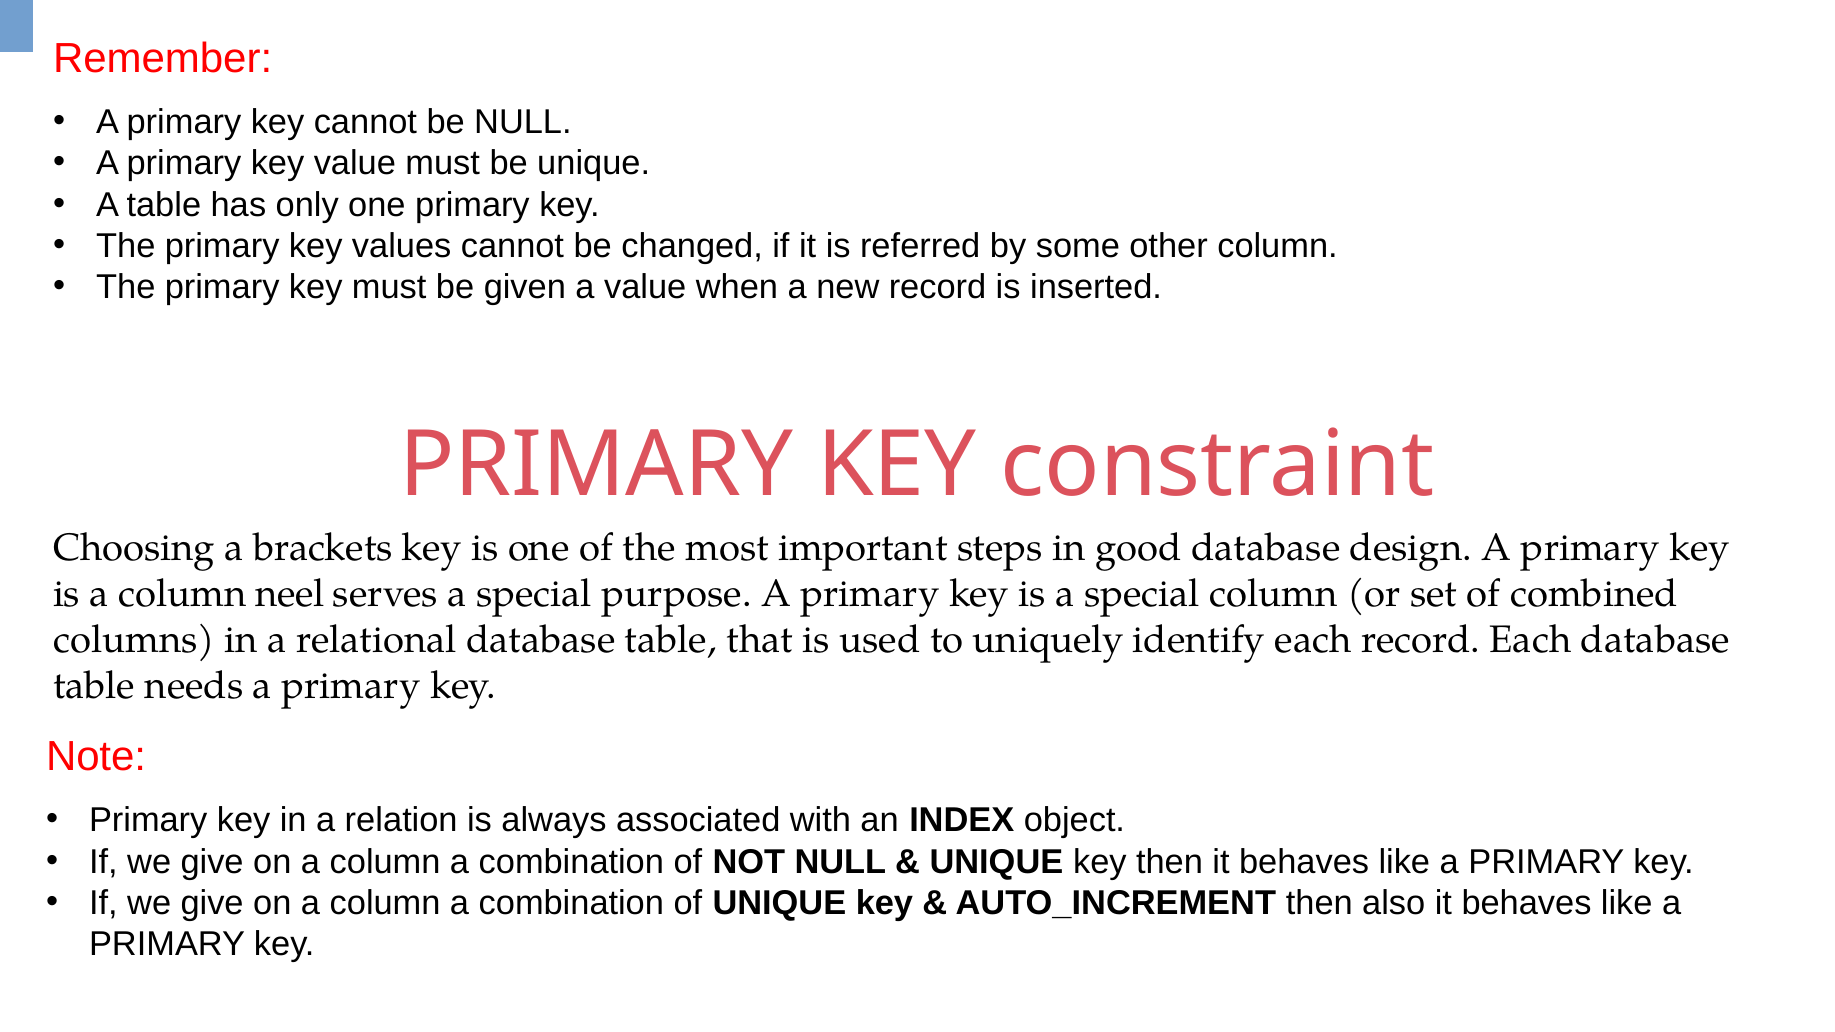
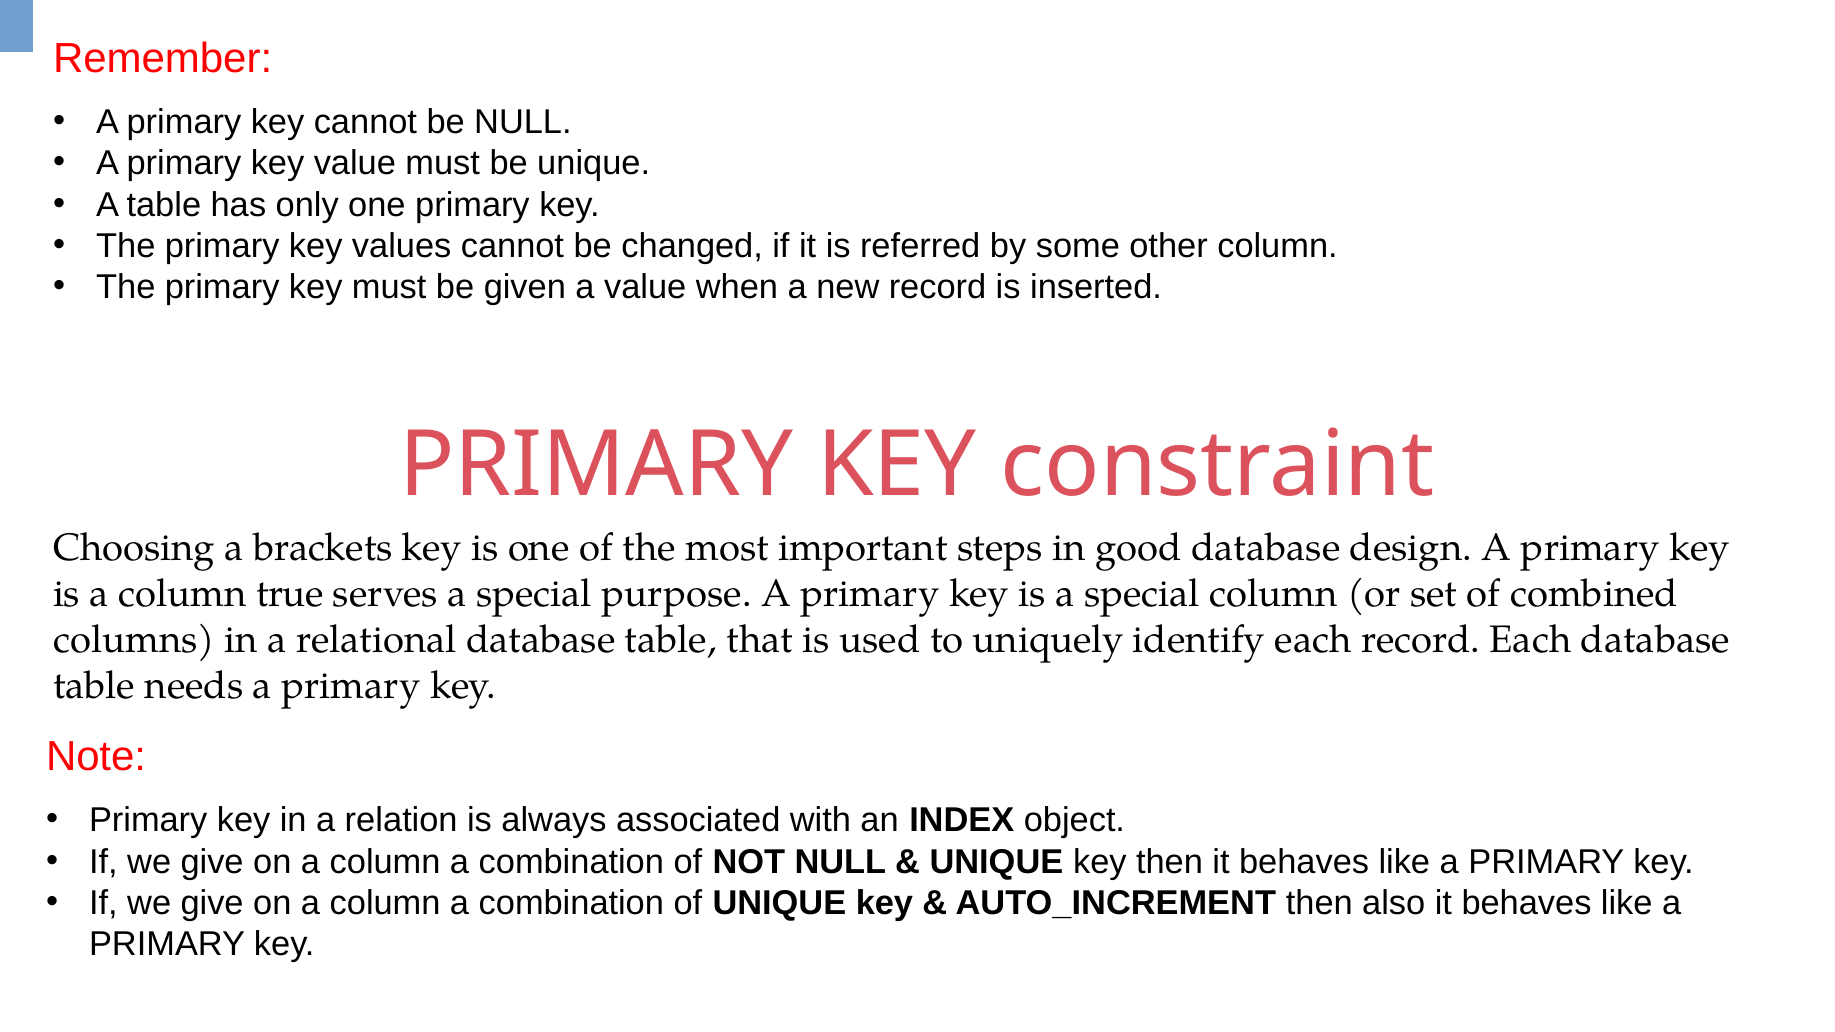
neel: neel -> true (290, 594)
